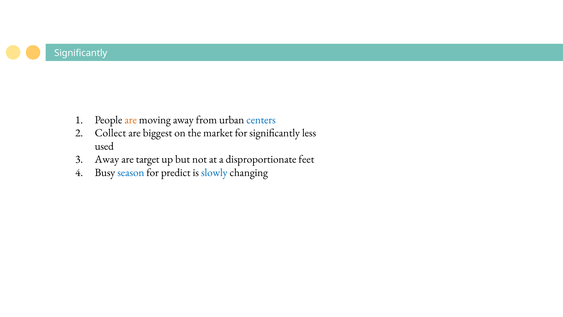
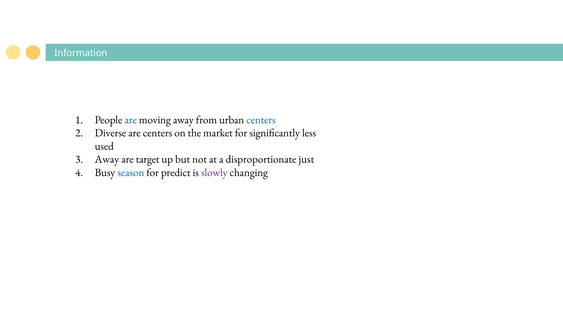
Significantly: Significantly -> Information (81, 53)
are colour: orange -> blue (131, 120)
Collect: Collect -> Diverse (110, 133)
are biggest: biggest -> centers (158, 133)
feet: feet -> just (306, 159)
slowly colour: blue -> purple (214, 172)
